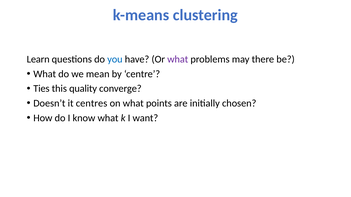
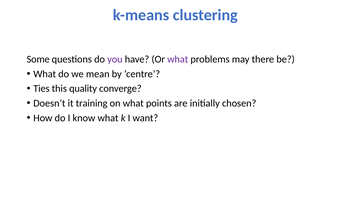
Learn: Learn -> Some (38, 59)
you colour: blue -> purple (115, 59)
centres: centres -> training (92, 103)
